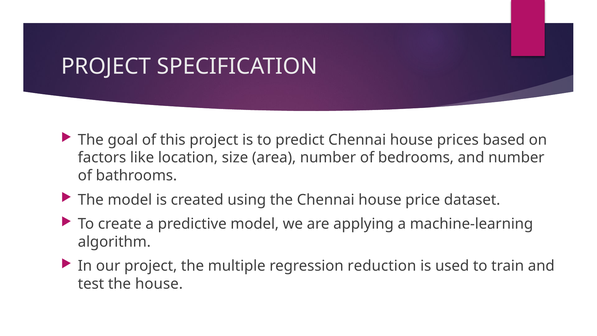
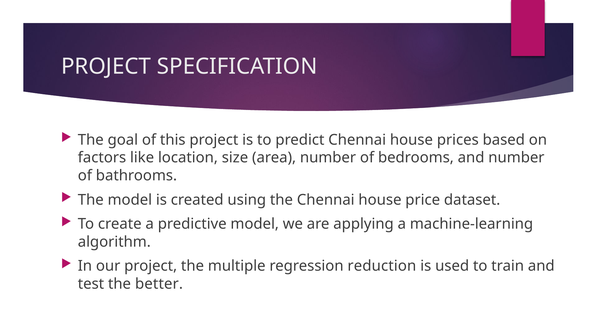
the house: house -> better (159, 284)
